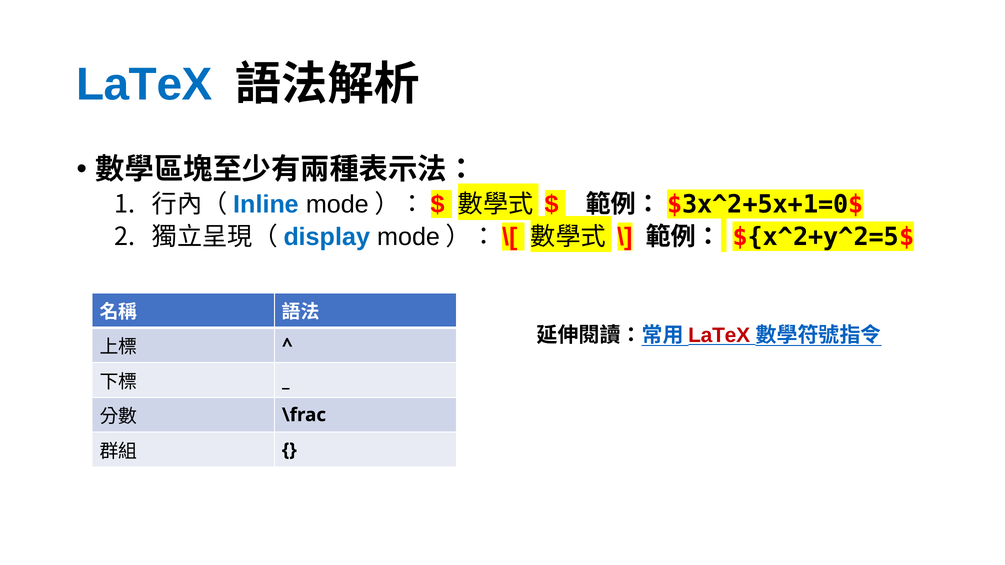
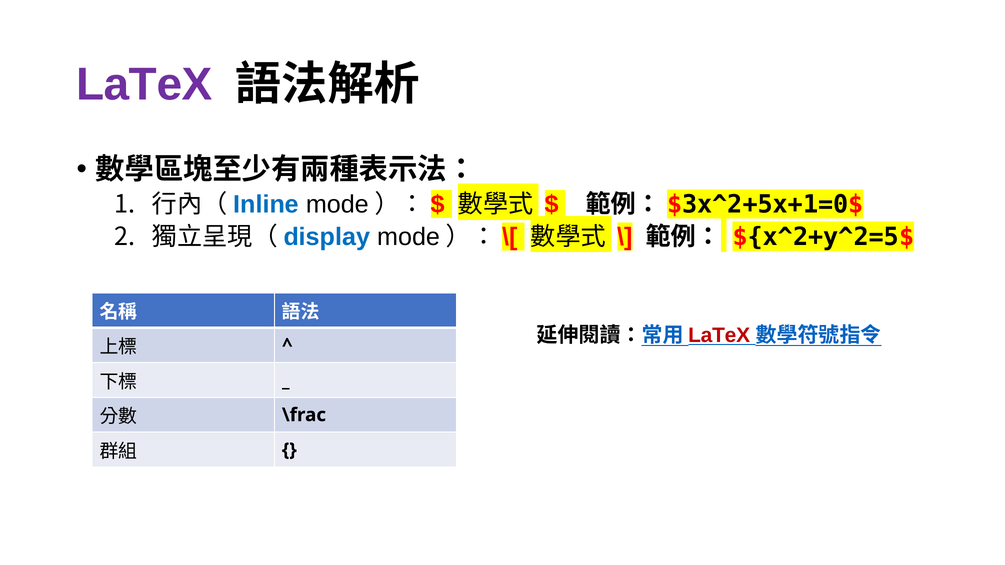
LaTeX colour: blue -> purple (144, 84)
